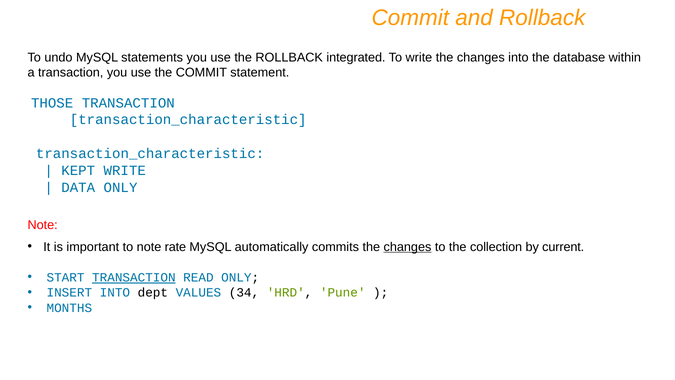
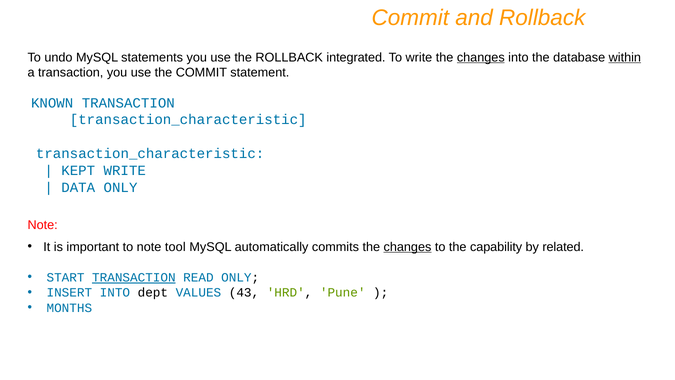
changes underline: none -> present (481, 57)
within underline: none -> present (625, 57)
THOSE: THOSE -> KNOWN (52, 103)
rate: rate -> tool (175, 247)
collection: collection -> capability (496, 247)
current: current -> related (563, 247)
34: 34 -> 43 (244, 292)
